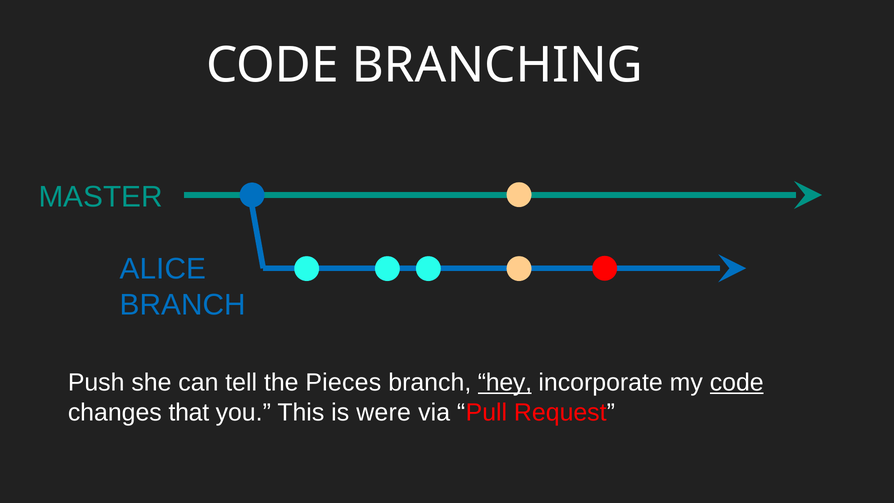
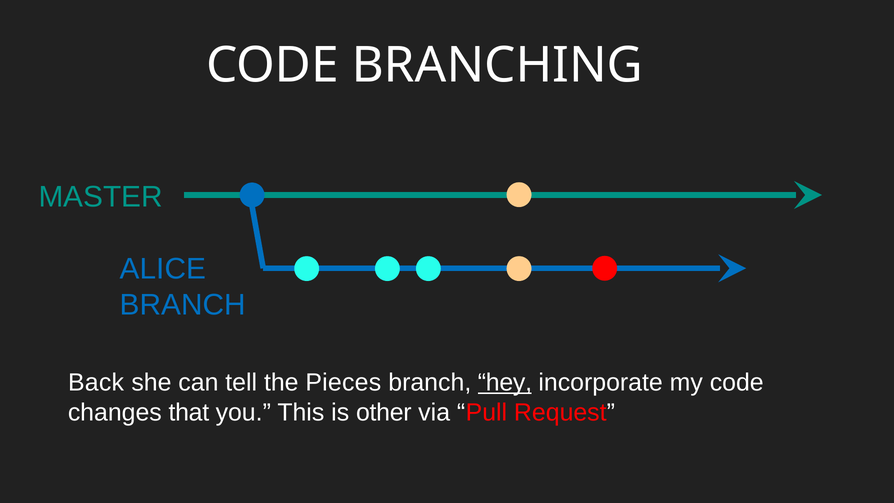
Push: Push -> Back (96, 382)
code underline: present -> none (737, 382)
were: were -> other (384, 412)
